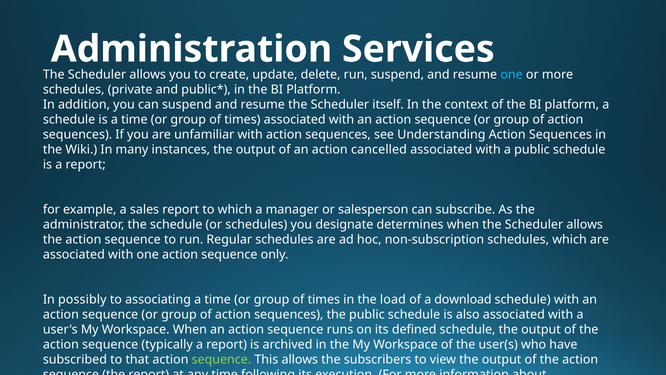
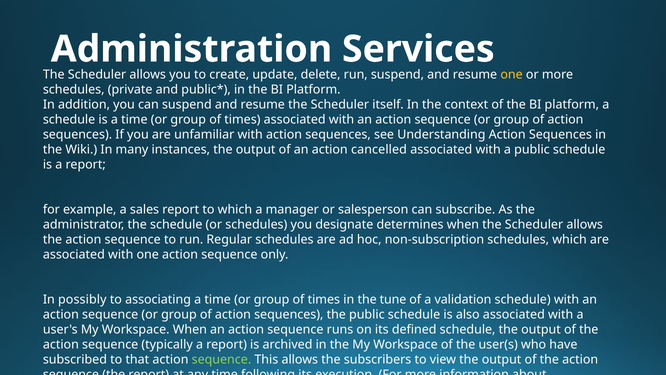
one colour: light blue -> yellow (512, 75)
load: load -> tune (393, 299)
download: download -> validation (463, 299)
